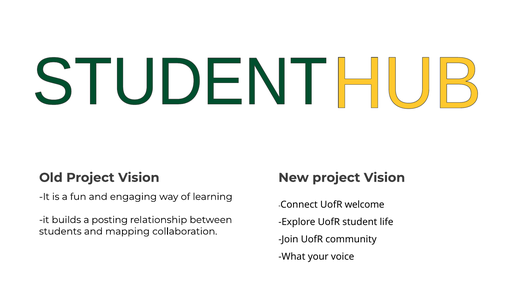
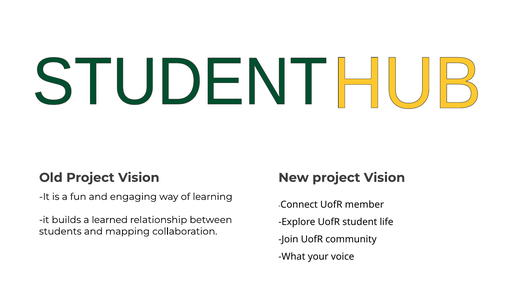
welcome: welcome -> member (364, 204)
posting: posting -> learned (110, 220)
